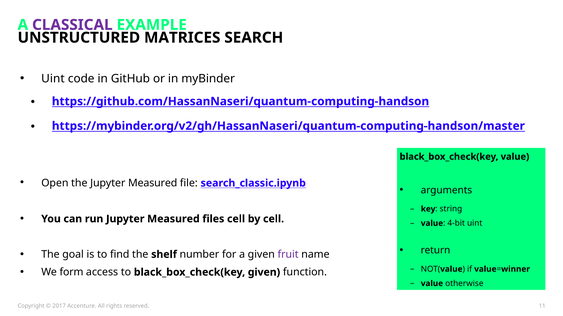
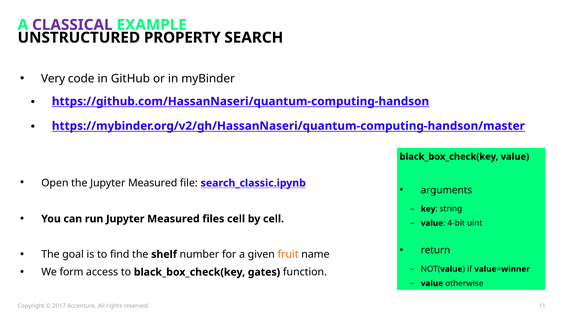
MATRICES: MATRICES -> PROPERTY (182, 38)
Uint: Uint -> Very (53, 79)
fruit colour: purple -> orange (288, 255)
black_box_check(key given: given -> gates (264, 273)
